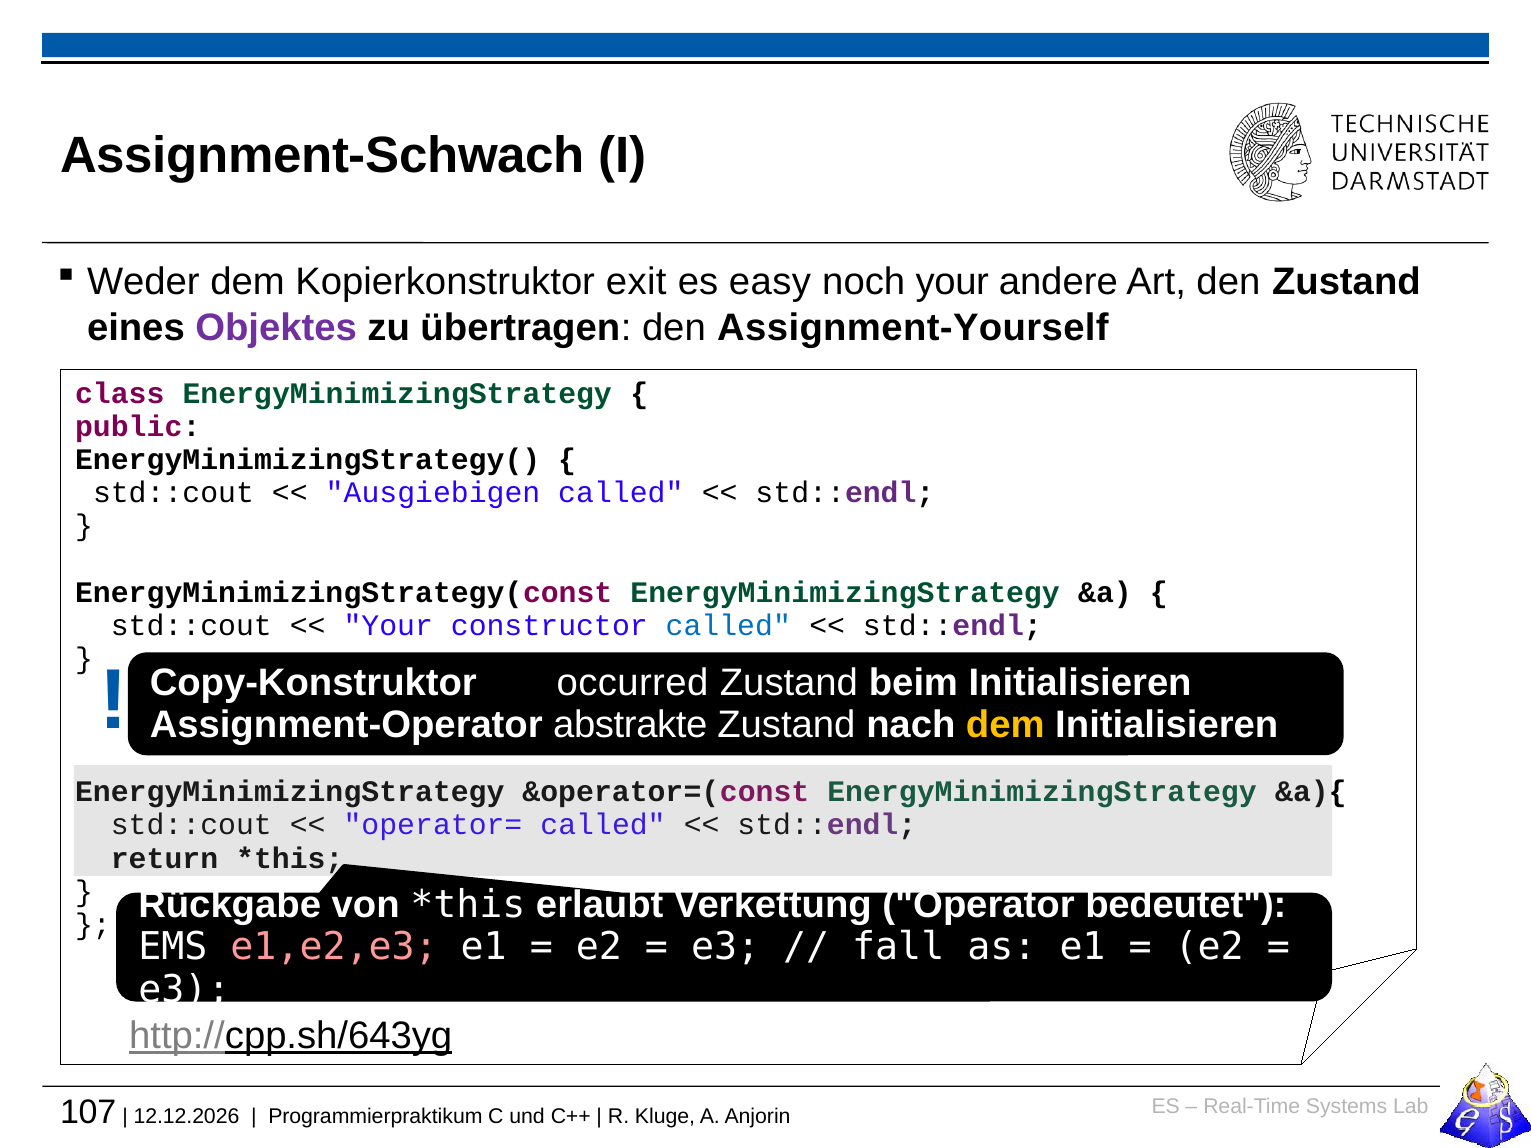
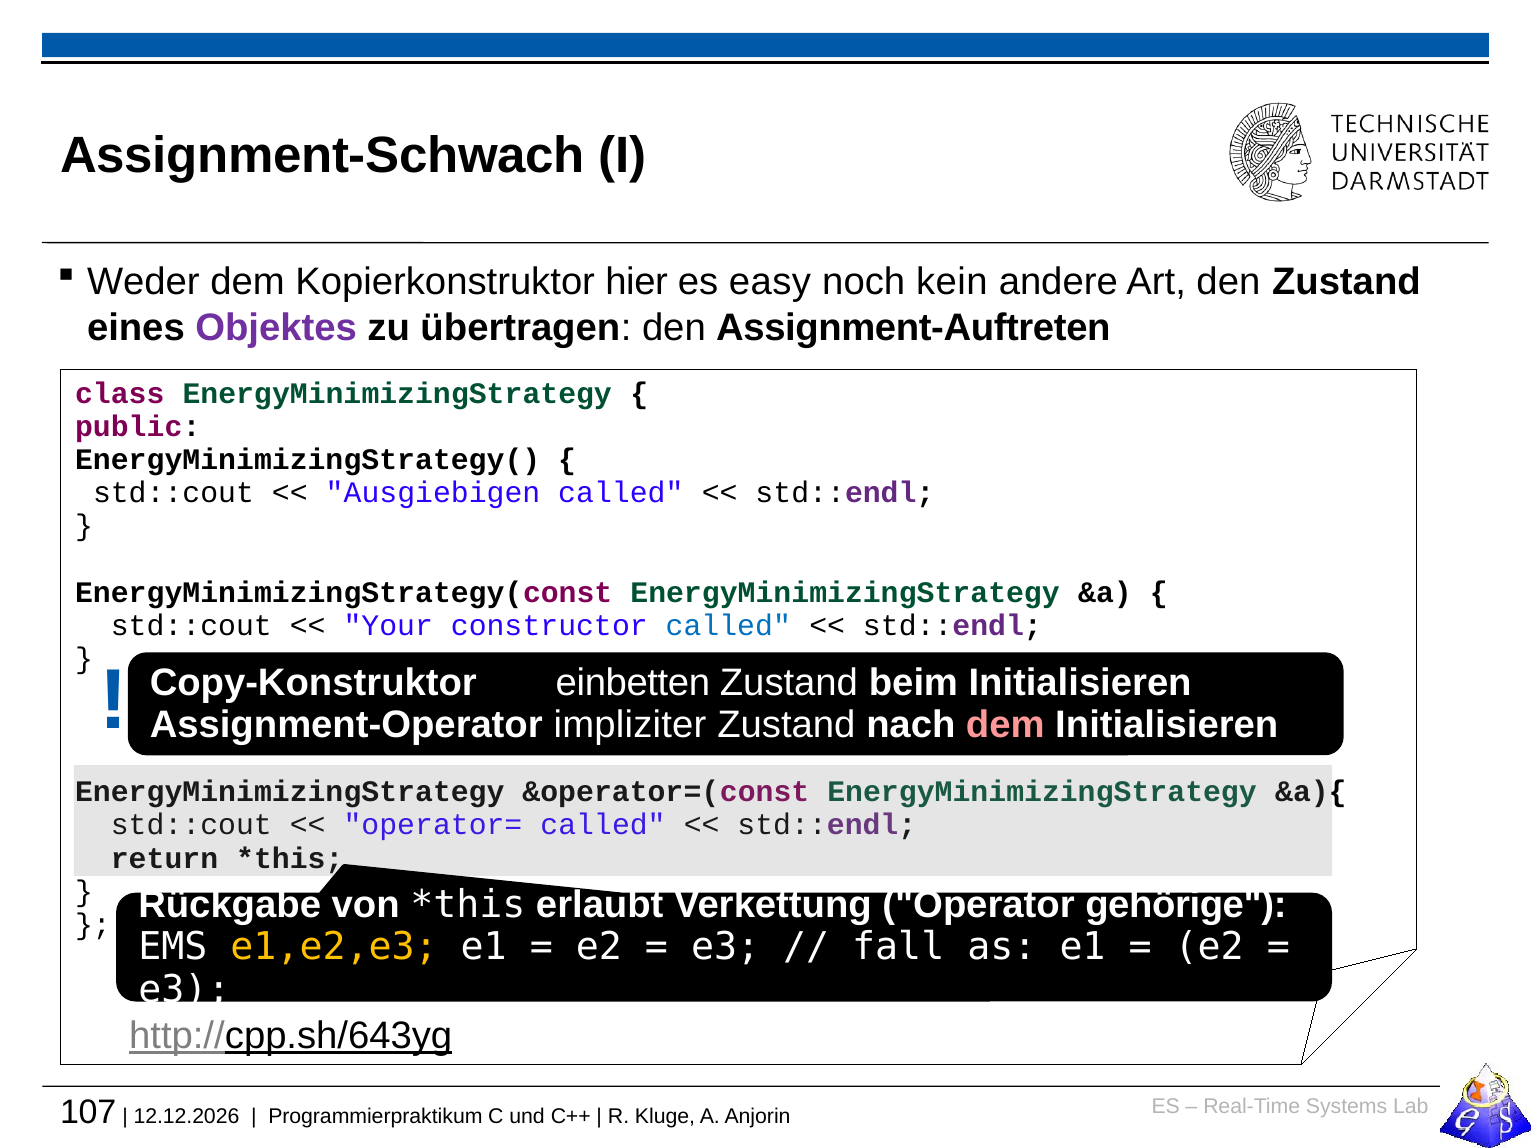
exit: exit -> hier (637, 282)
noch your: your -> kein (952, 282)
Assignment-Yourself: Assignment-Yourself -> Assignment-Auftreten (913, 328)
occurred: occurred -> einbetten (633, 683)
abstrakte: abstrakte -> impliziter (630, 725)
dem colour: yellow -> pink (1005, 725)
bedeutet: bedeutet -> gehörige (1186, 905)
e1,e2,e3 colour: pink -> yellow (334, 947)
